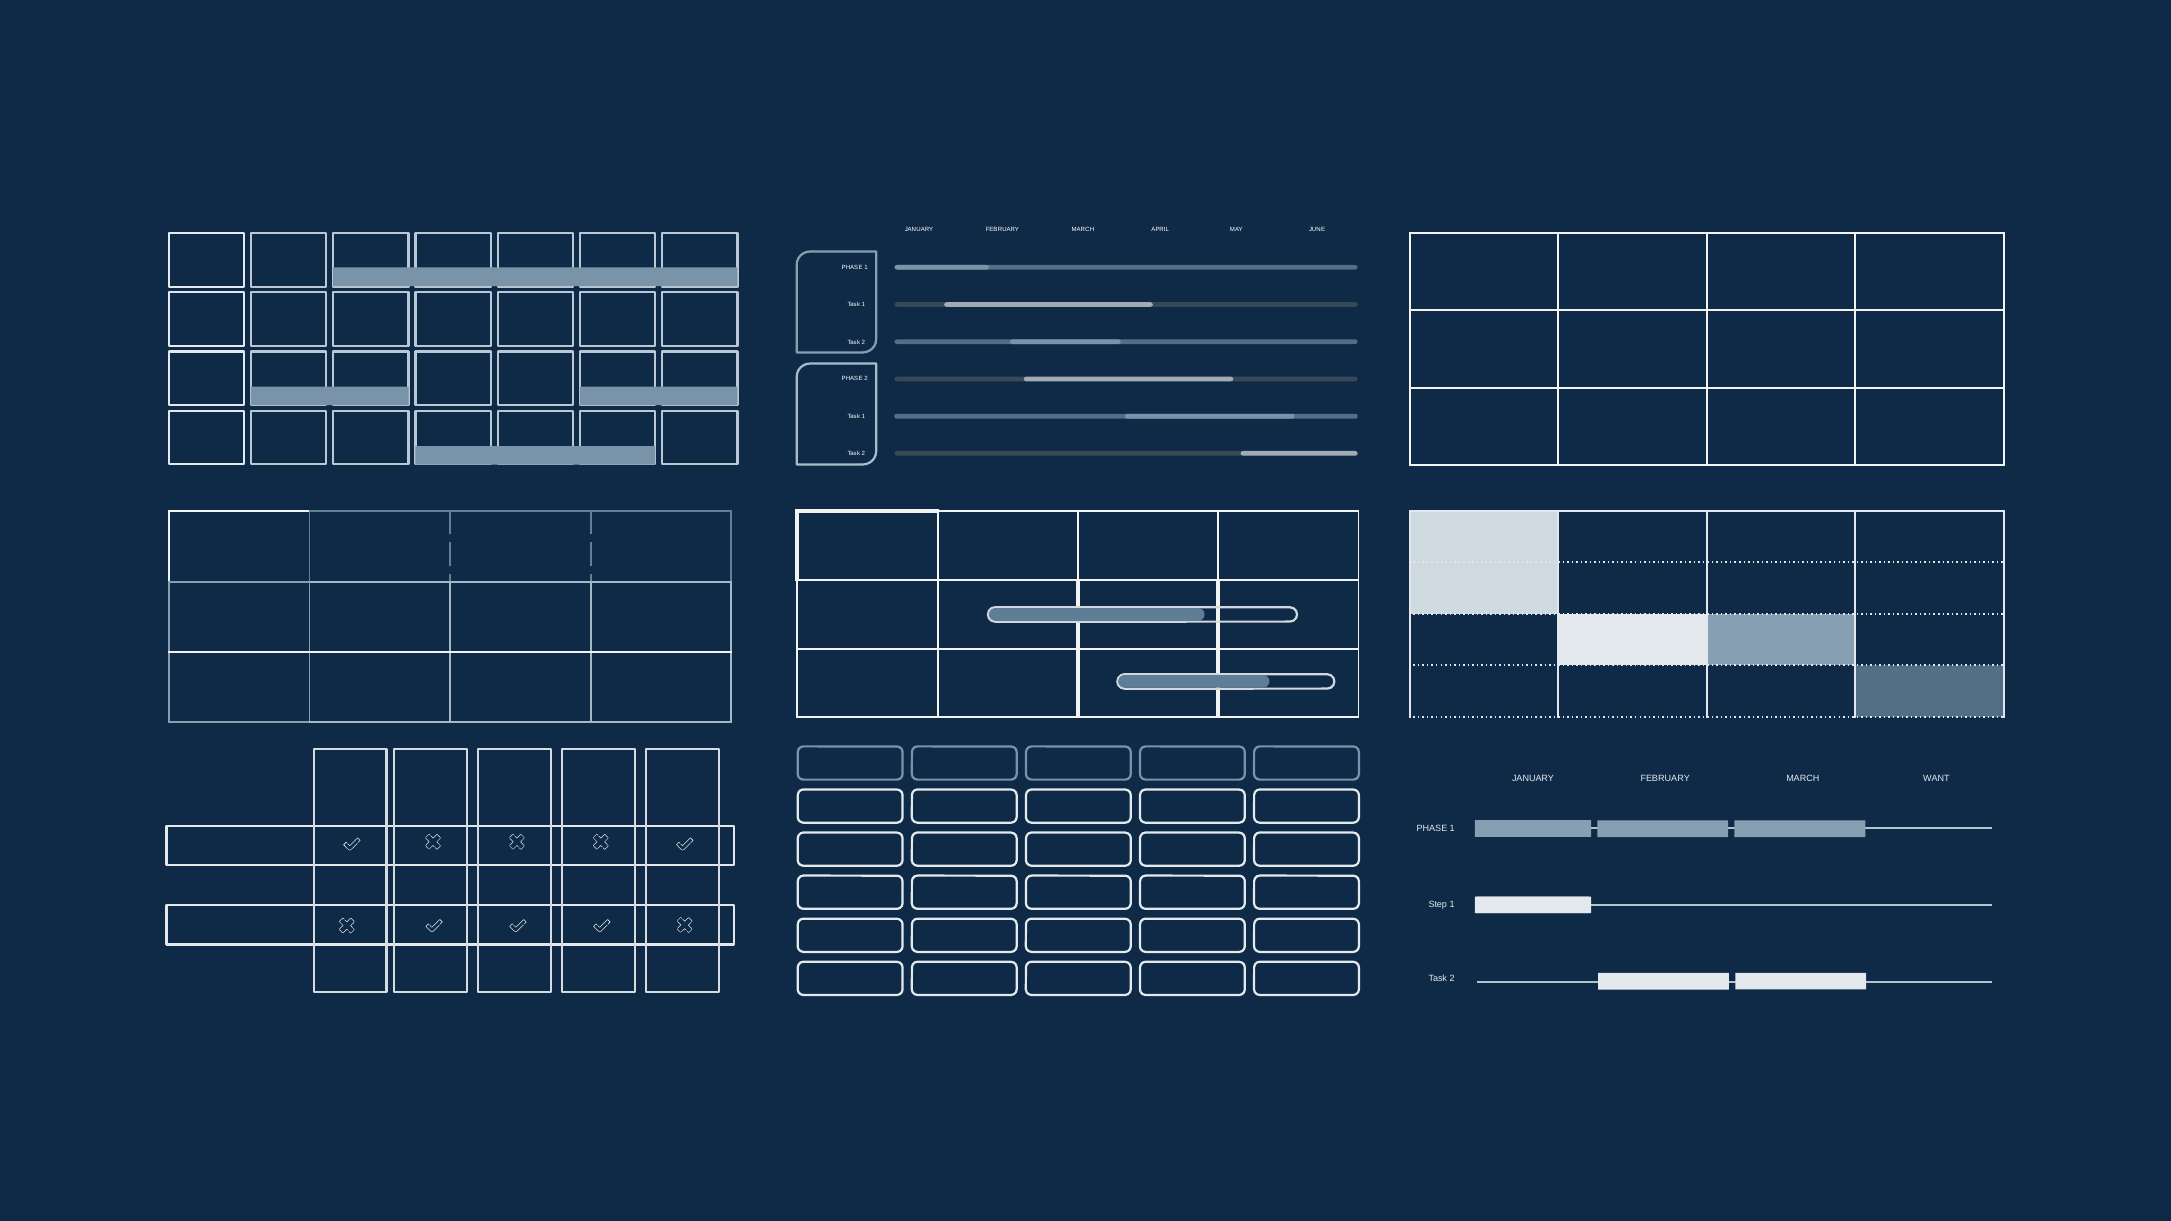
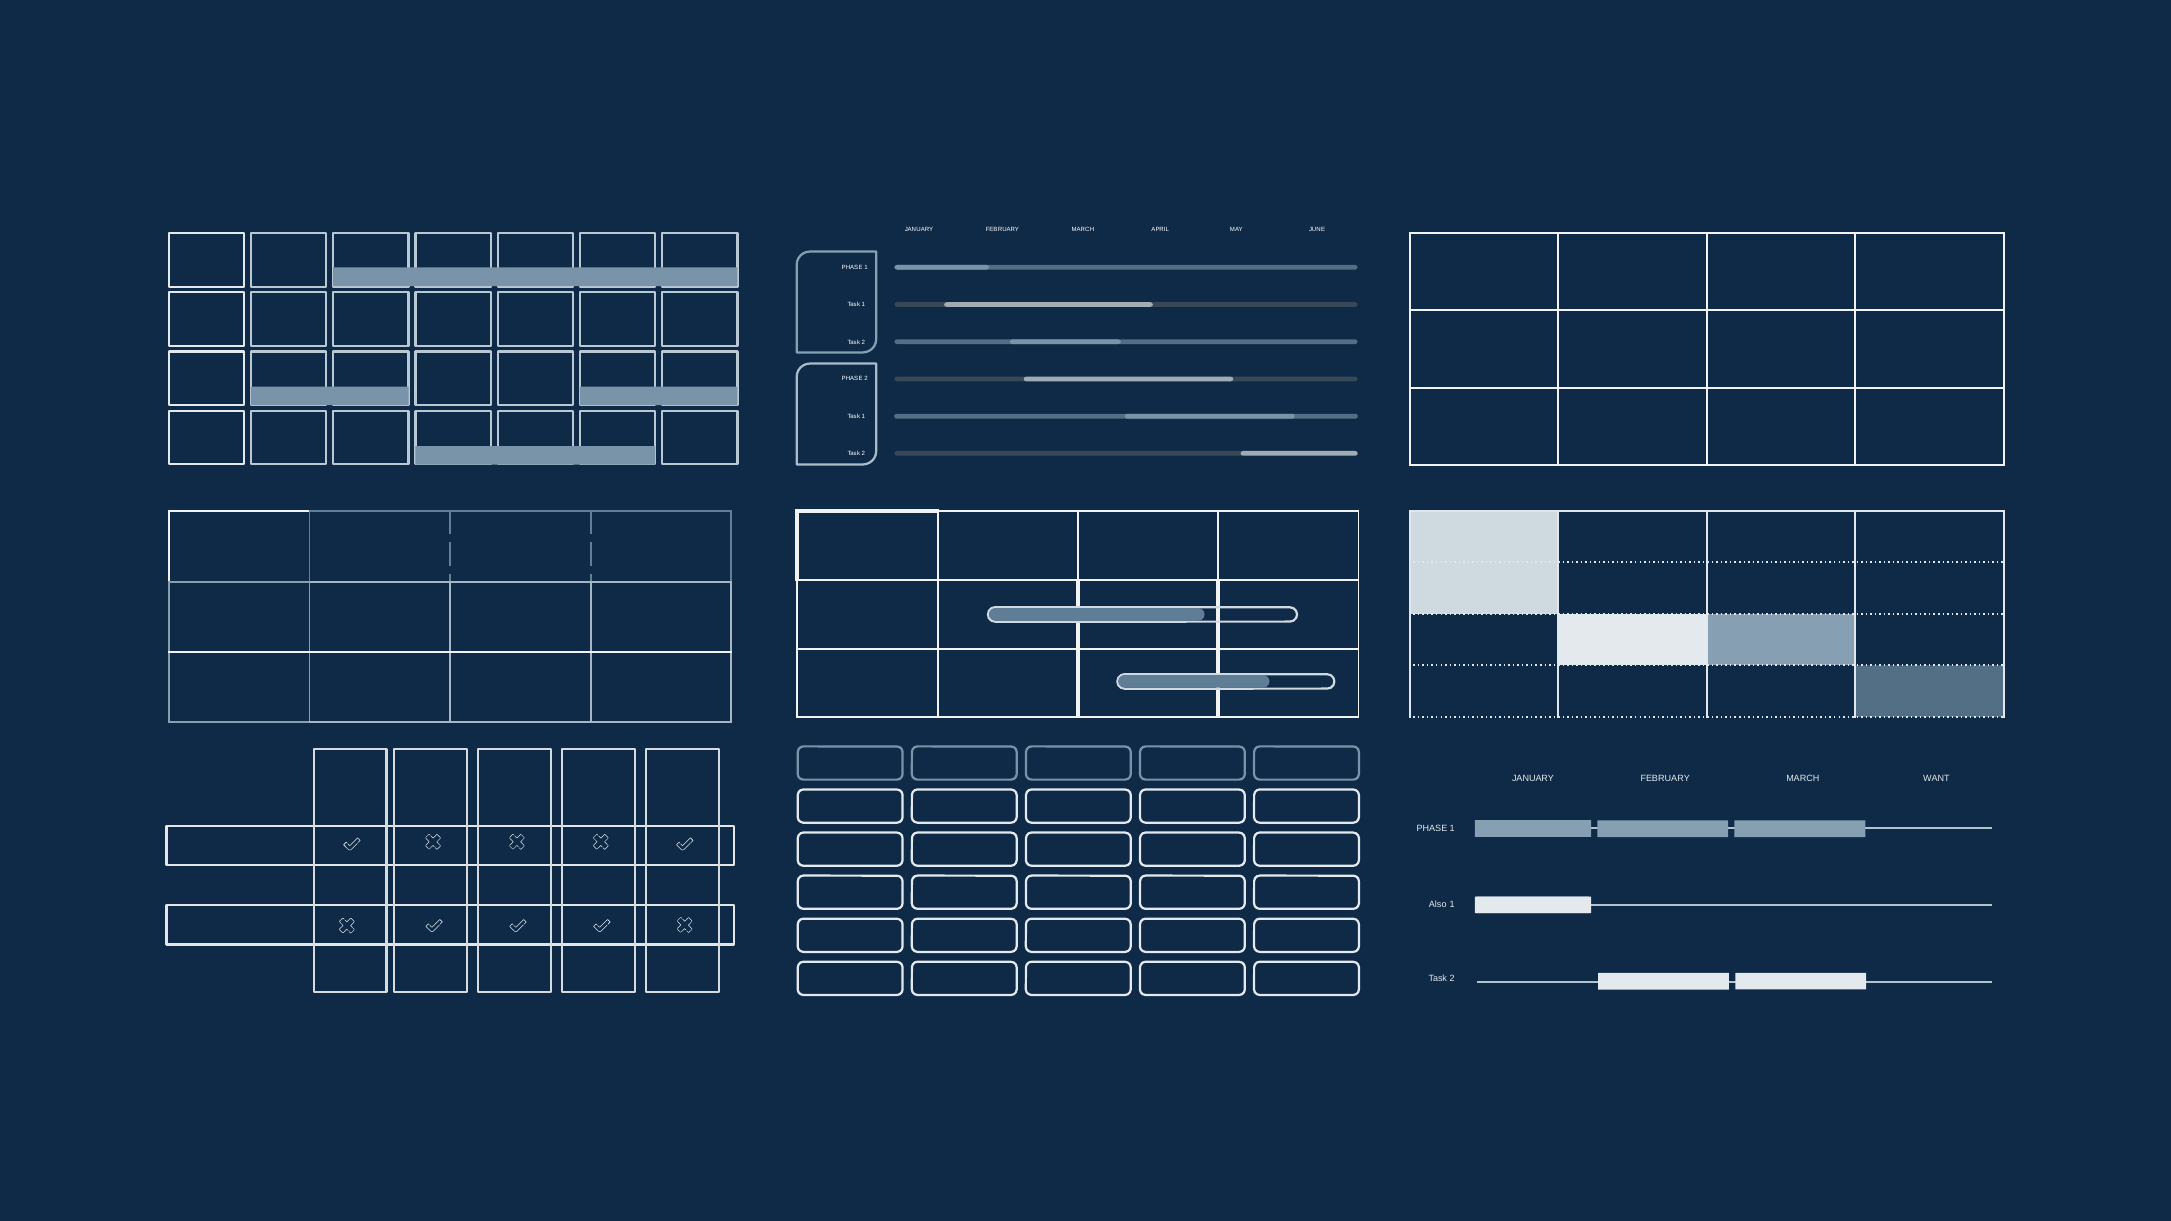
Step: Step -> Also (1438, 904)
